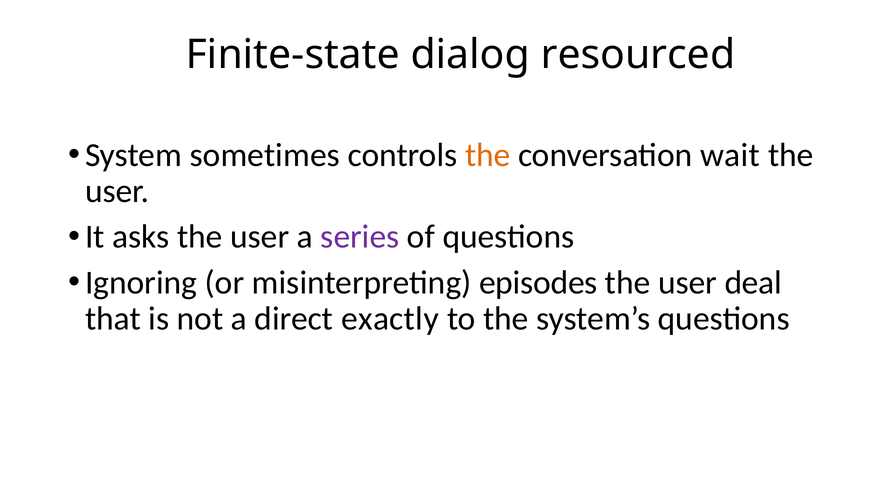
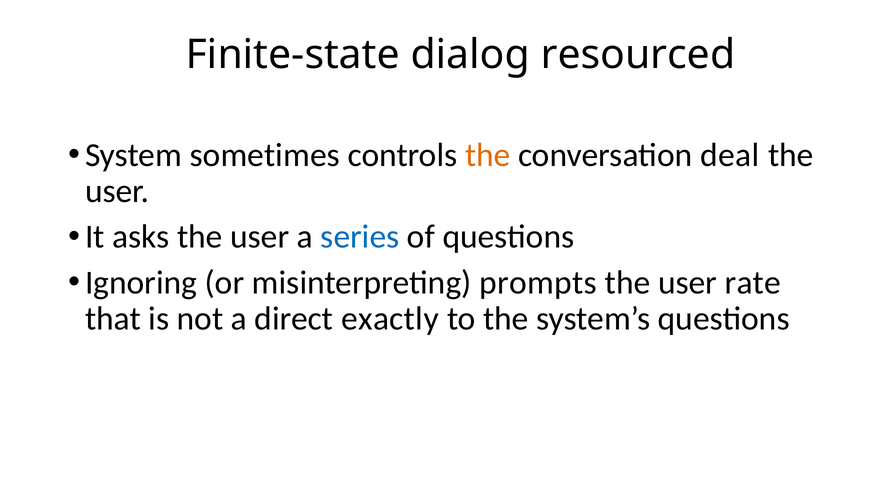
wait: wait -> deal (730, 155)
series colour: purple -> blue (360, 237)
episodes: episodes -> prompts (538, 283)
deal: deal -> rate (753, 283)
